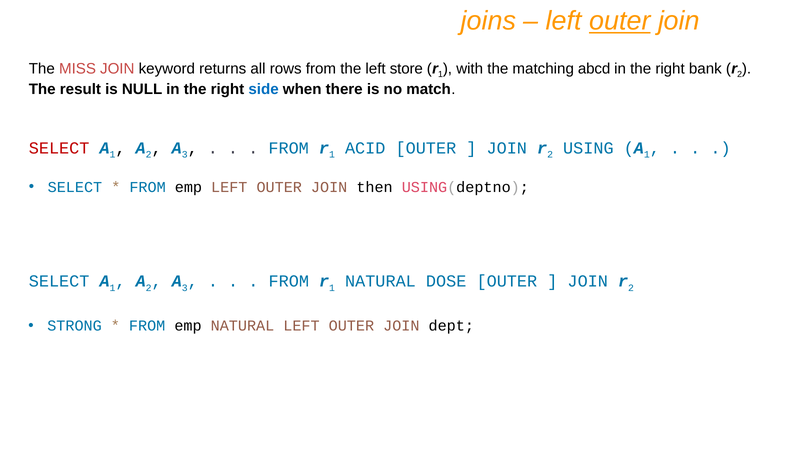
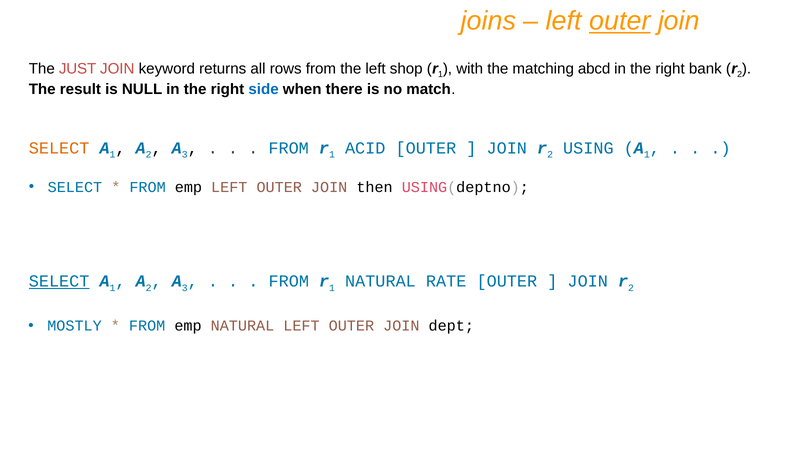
MISS: MISS -> JUST (78, 69)
store: store -> shop (406, 69)
SELECT colour: red -> orange (59, 148)
SELECT underline: none -> present (59, 281)
DOSE: DOSE -> RATE (446, 281)
STRONG: STRONG -> MOSTLY (75, 326)
